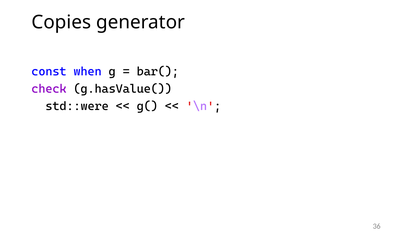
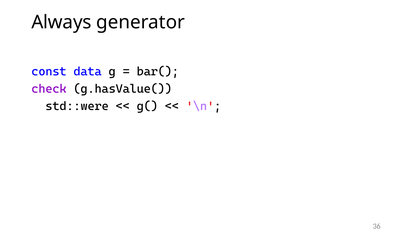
Copies: Copies -> Always (61, 22)
when: when -> data (88, 71)
